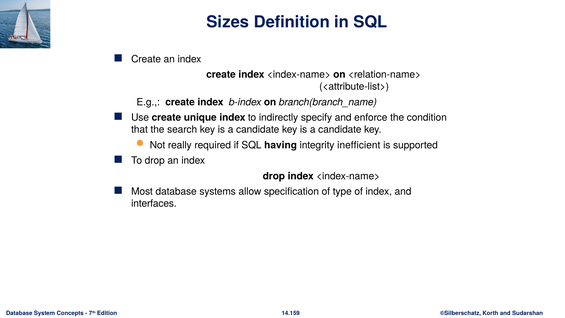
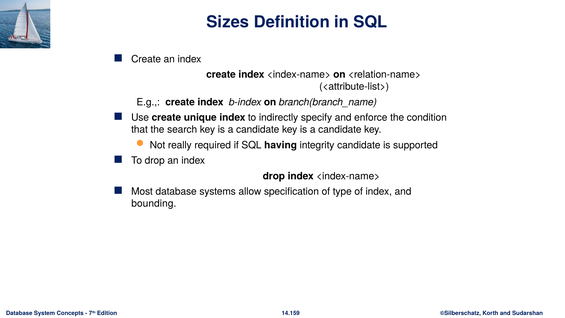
integrity inefficient: inefficient -> candidate (359, 145)
interfaces: interfaces -> bounding (154, 204)
